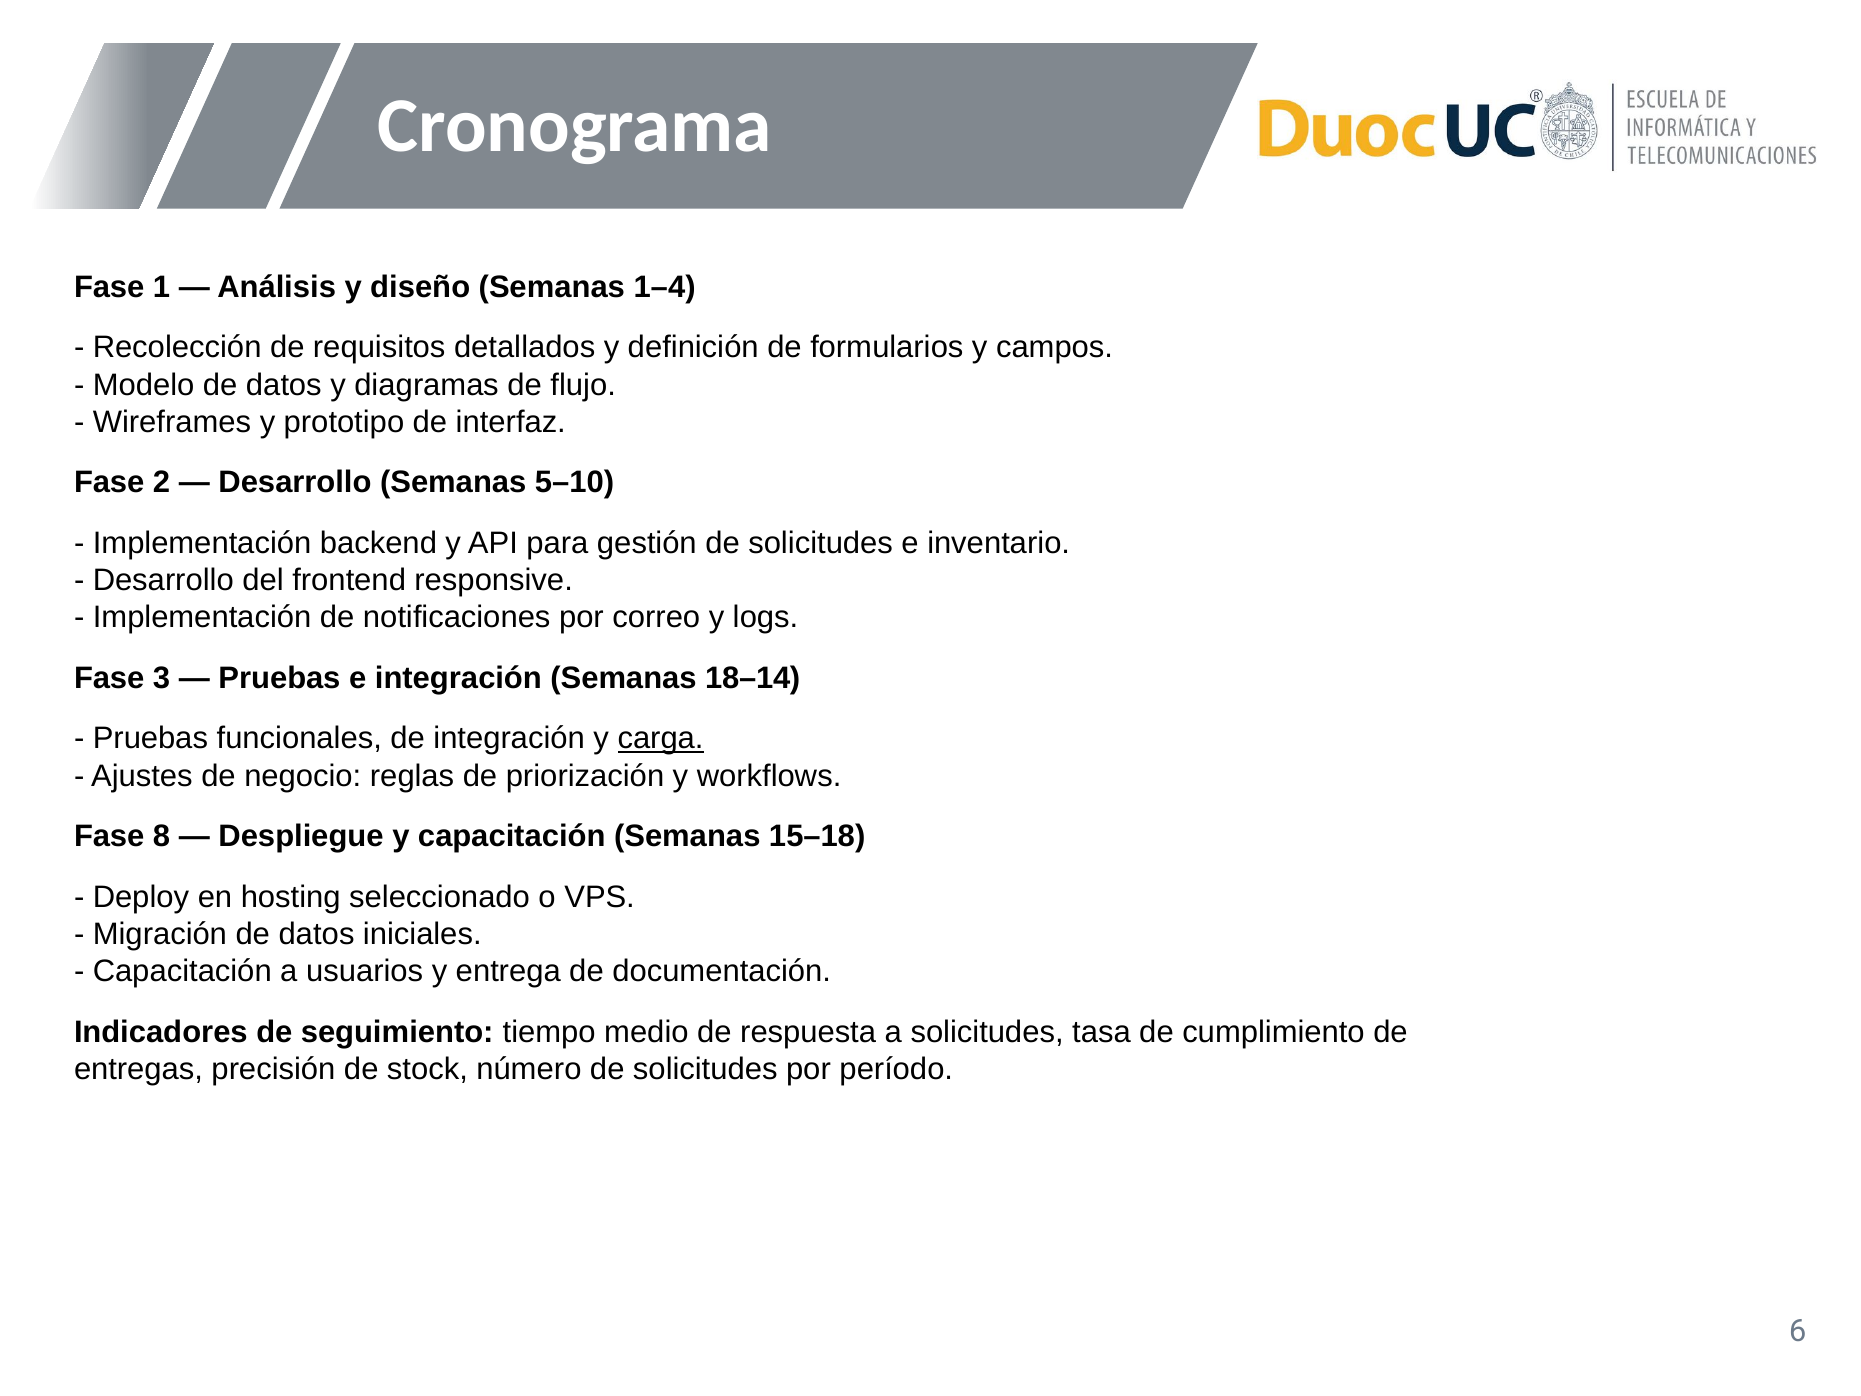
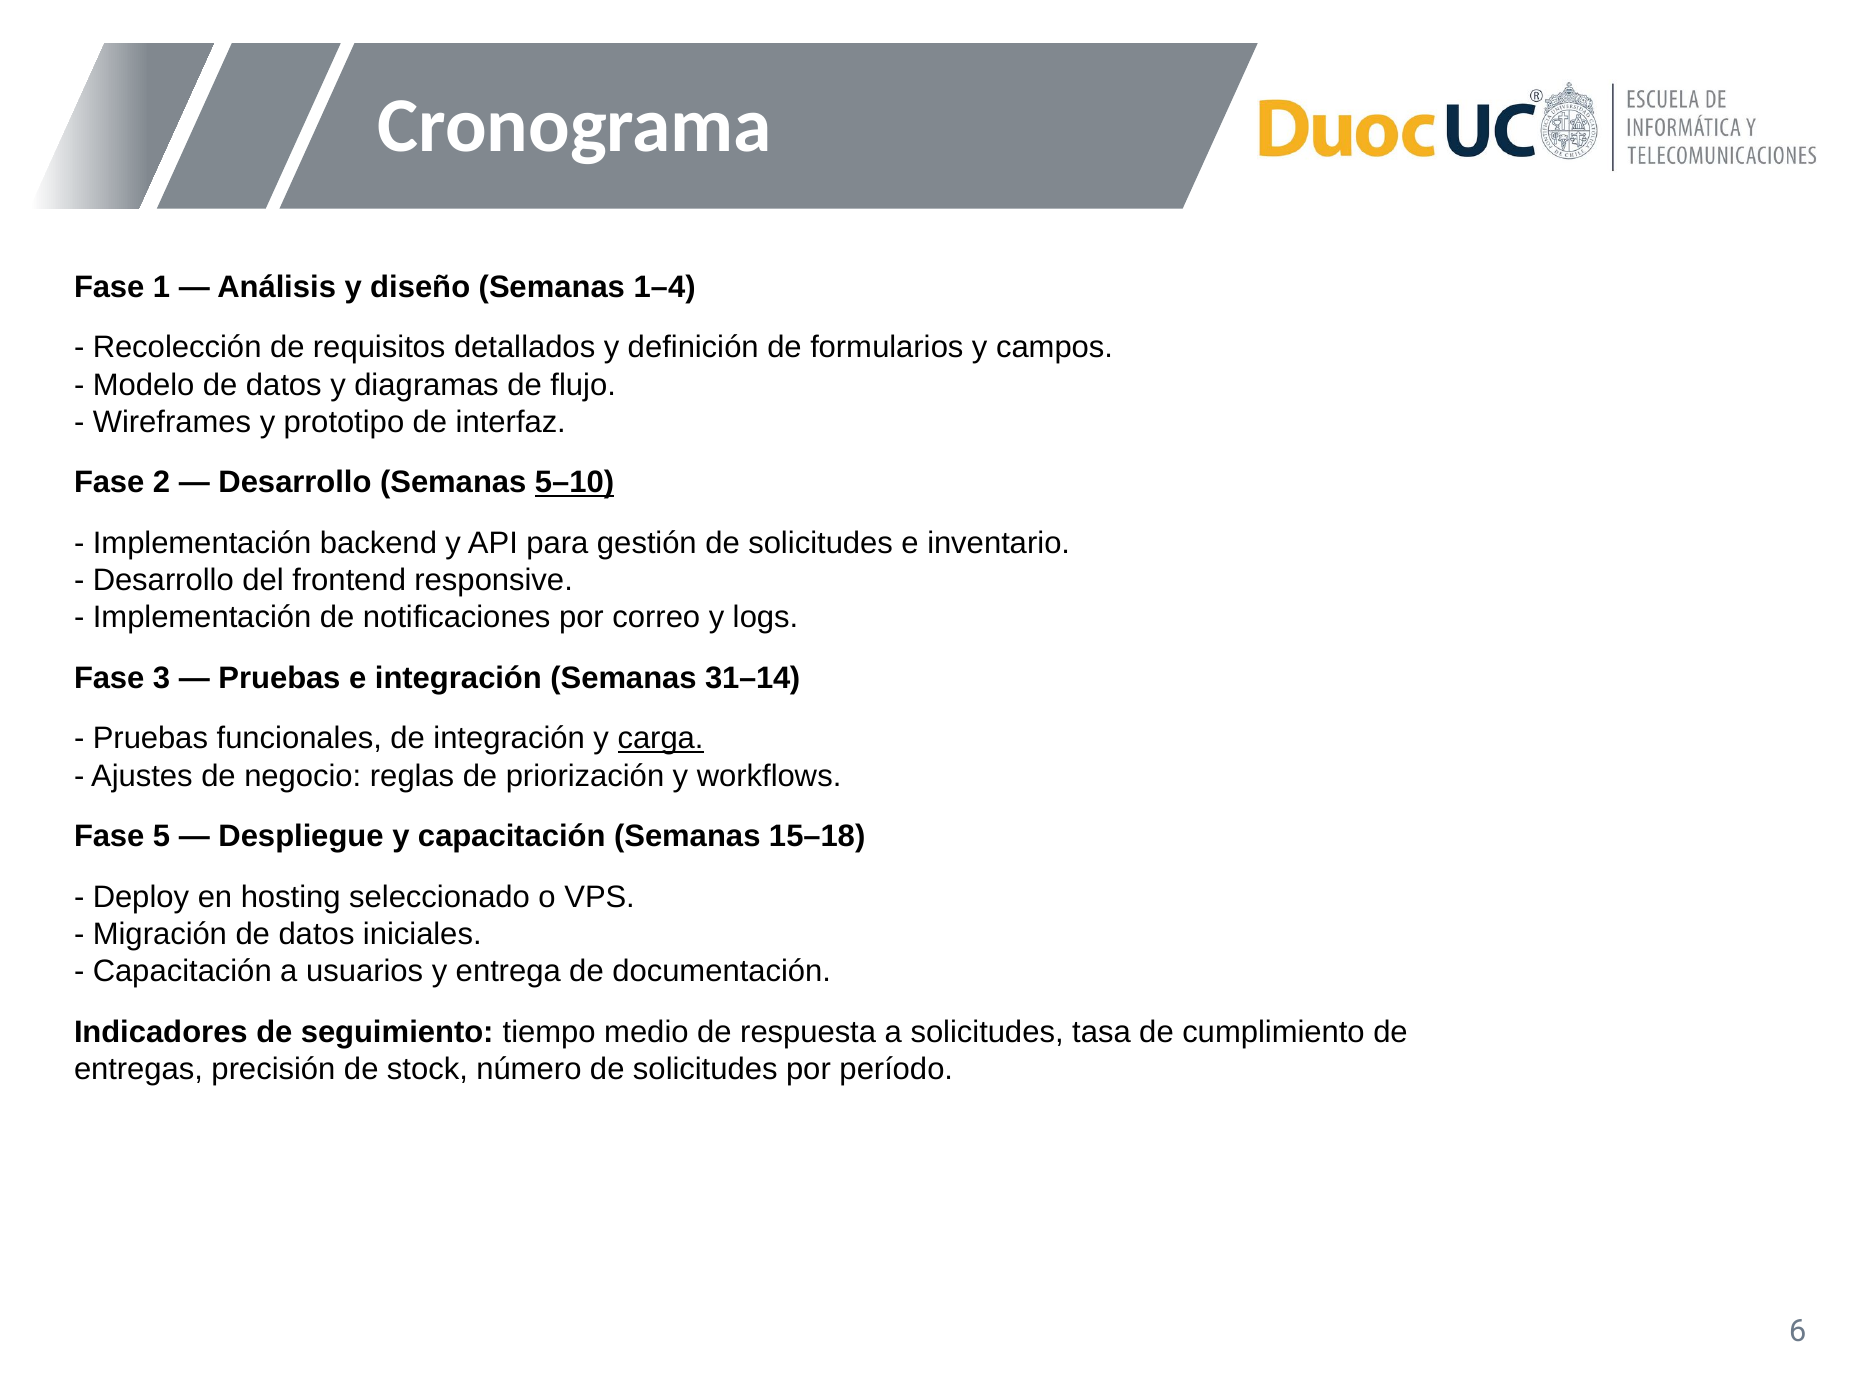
5–10 underline: none -> present (575, 482)
18–14: 18–14 -> 31–14 (753, 678)
8: 8 -> 5 (162, 836)
